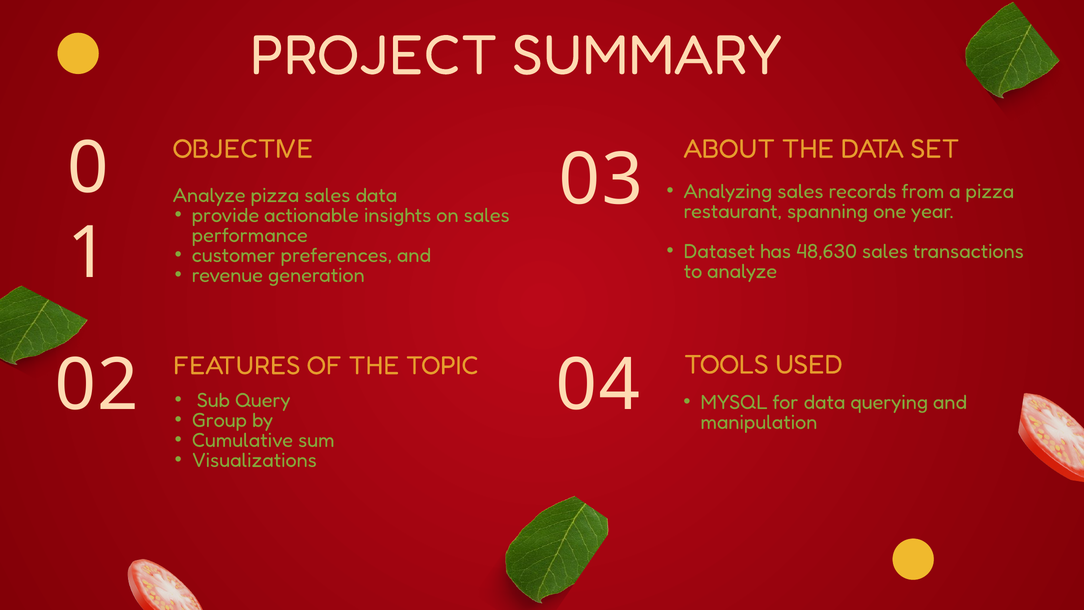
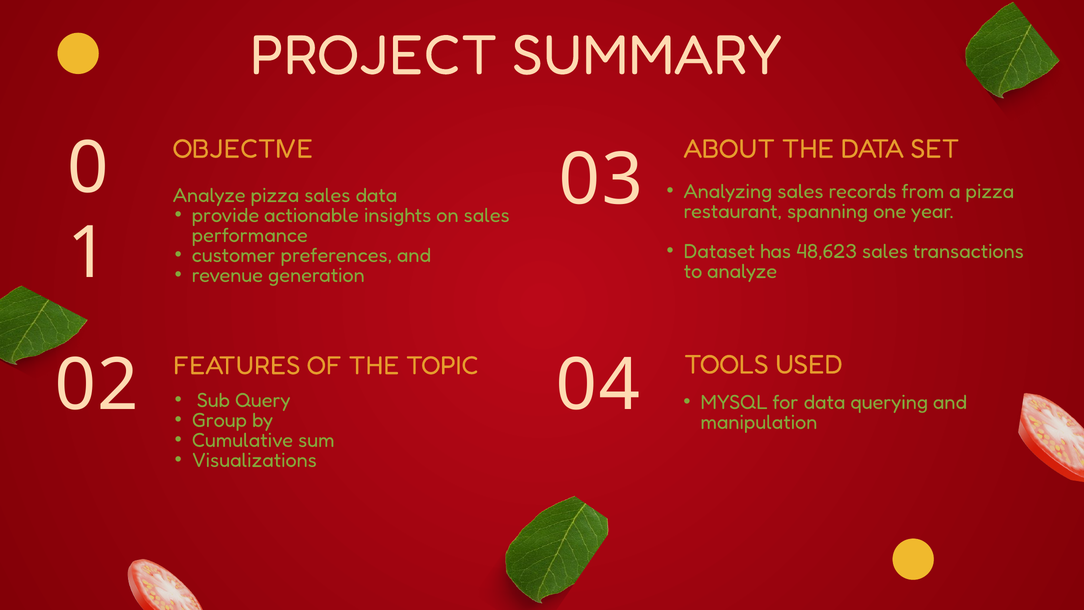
48,630: 48,630 -> 48,623 (826, 251)
